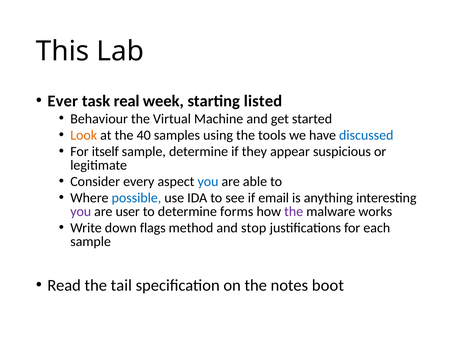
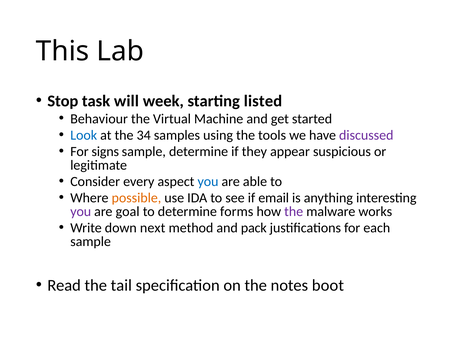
Ever: Ever -> Stop (63, 101)
real: real -> will (126, 101)
Look colour: orange -> blue (84, 135)
40: 40 -> 34 (144, 135)
discussed colour: blue -> purple (366, 135)
itself: itself -> signs (105, 151)
possible colour: blue -> orange (136, 198)
user: user -> goal (128, 211)
flags: flags -> next (153, 228)
stop: stop -> pack (254, 228)
